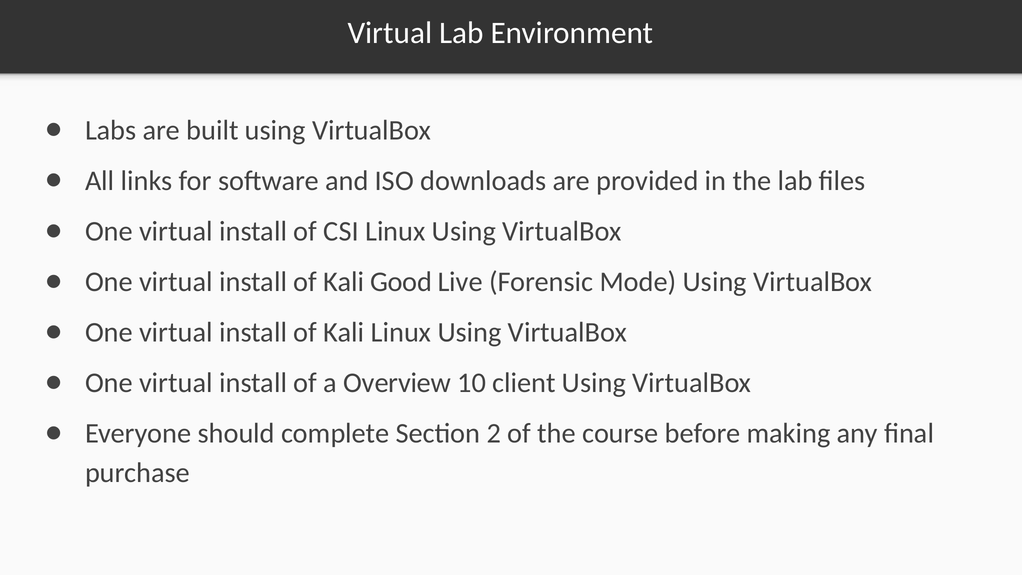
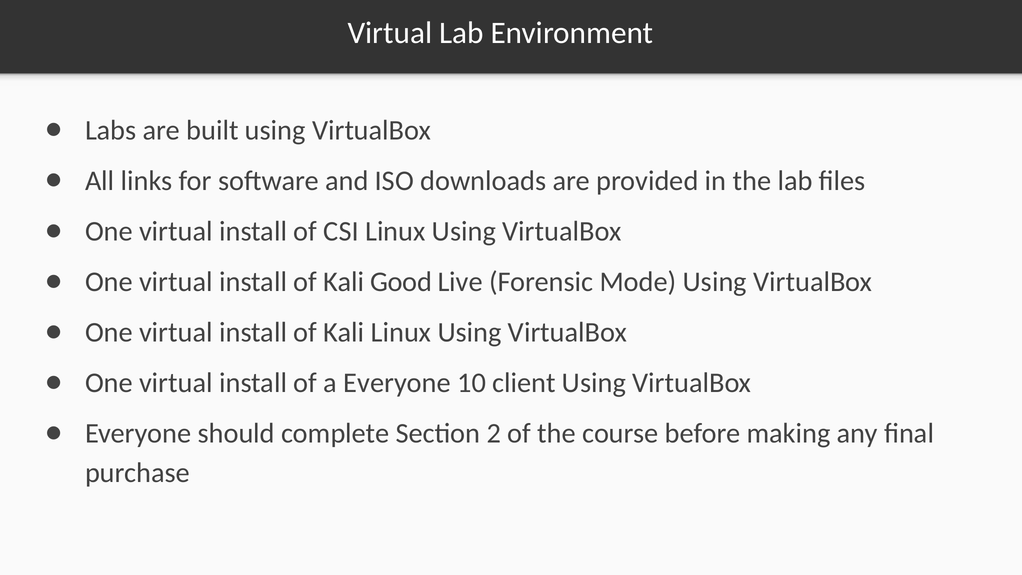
a Overview: Overview -> Everyone (397, 383)
